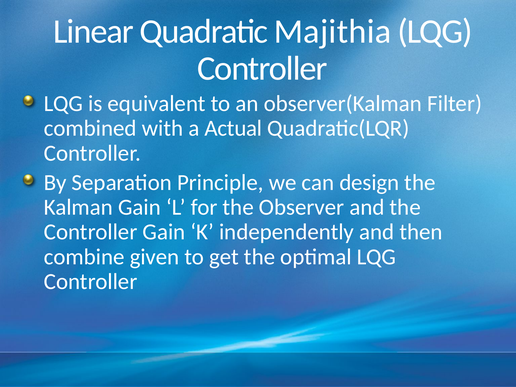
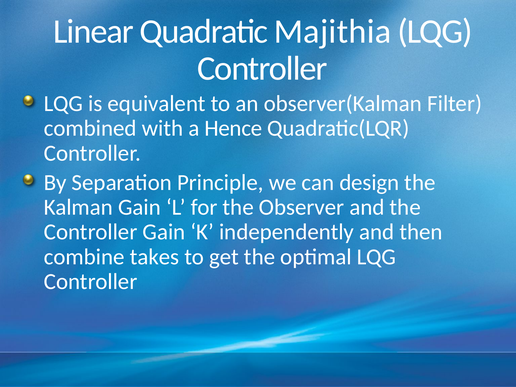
Actual: Actual -> Hence (233, 128)
given: given -> takes (154, 257)
